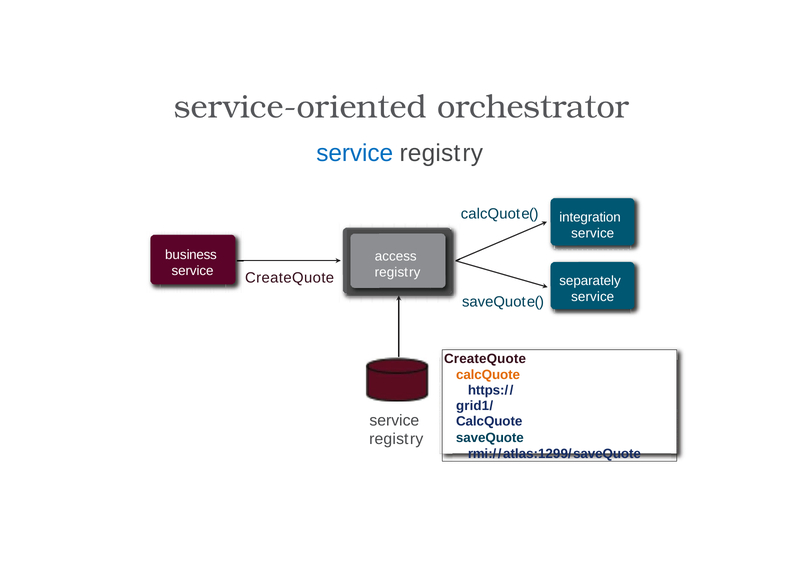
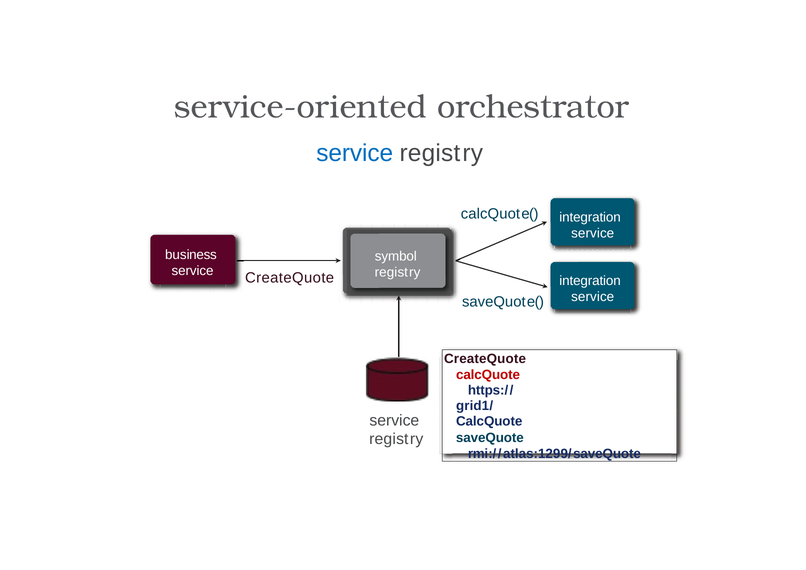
access: access -> symbol (396, 256)
separately: separately -> integration (590, 281)
calcQuote colour: orange -> red (488, 375)
